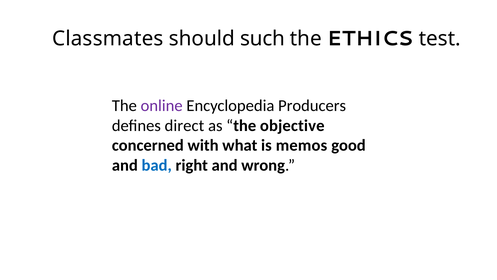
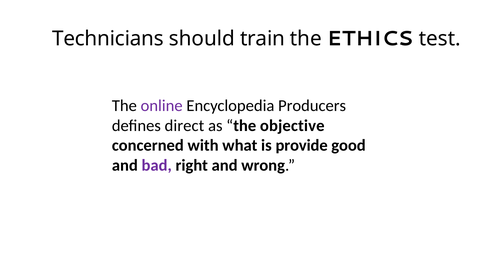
Classmates: Classmates -> Technicians (108, 39)
such: such -> train (262, 39)
memos: memos -> provide (302, 145)
bad colour: blue -> purple (157, 165)
